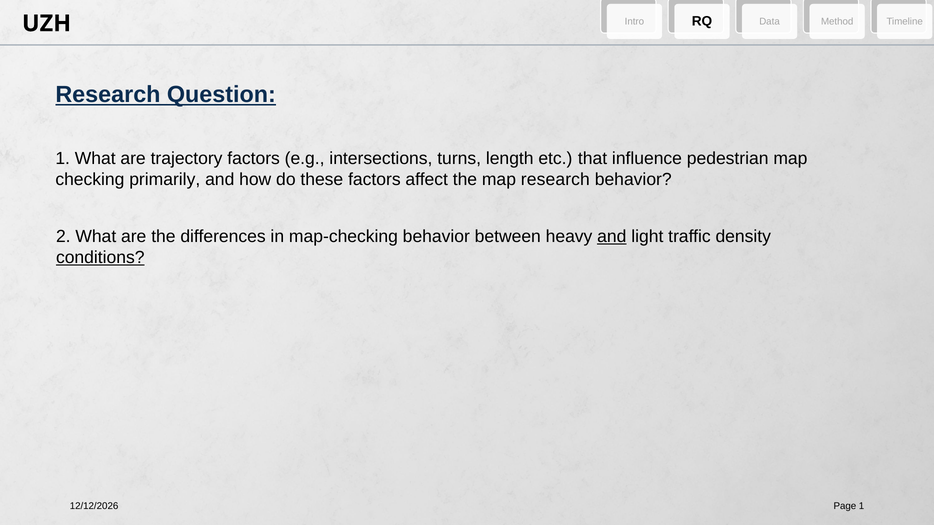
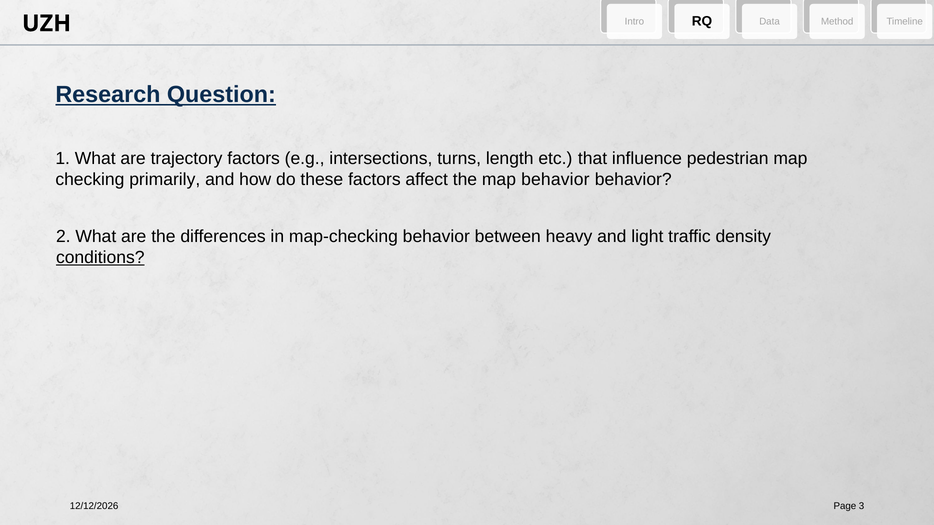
map research: research -> behavior (555, 180)
and underline: present -> none (612, 236)
Page 1: 1 -> 3 (862, 506)
